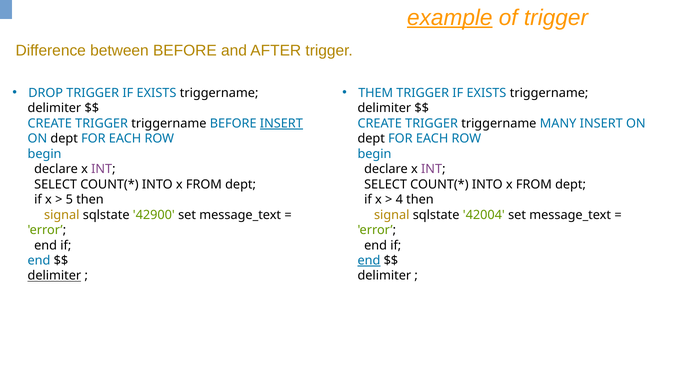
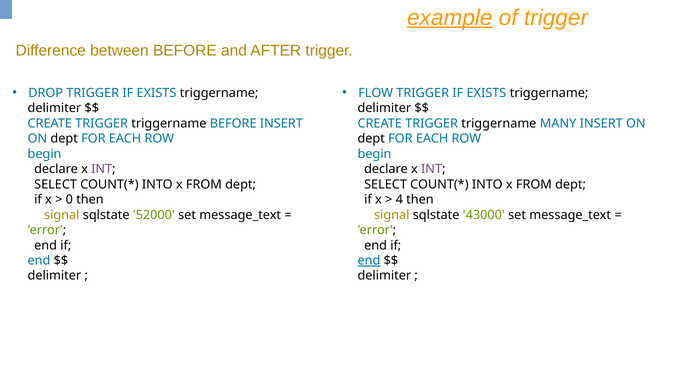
THEM: THEM -> FLOW (376, 93)
INSERT underline: present -> none (281, 124)
5: 5 -> 0 (69, 200)
42900: 42900 -> 52000 (154, 215)
42004: 42004 -> 43000 (484, 215)
delimiter underline: present -> none (54, 276)
